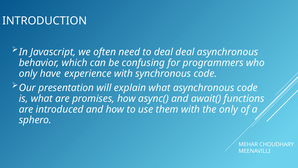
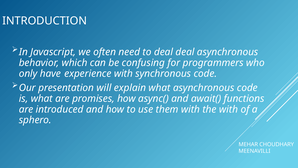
the only: only -> with (229, 109)
